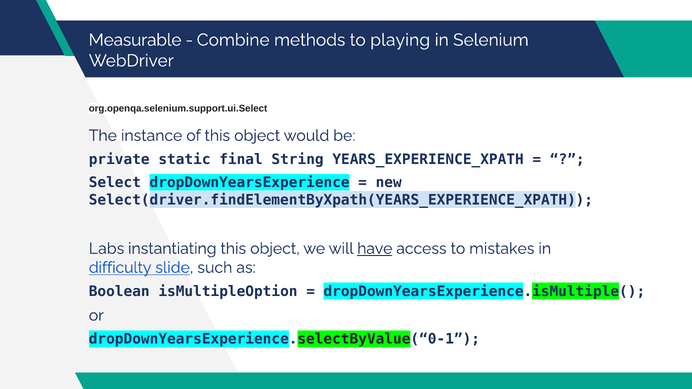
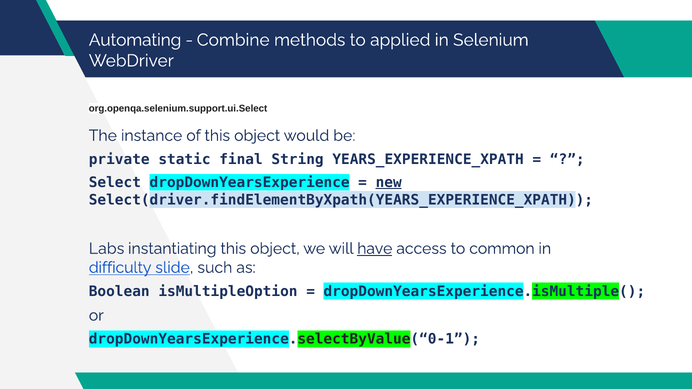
Measurable: Measurable -> Automating (135, 40)
playing: playing -> applied (400, 40)
new underline: none -> present (389, 183)
mistakes: mistakes -> common (502, 249)
